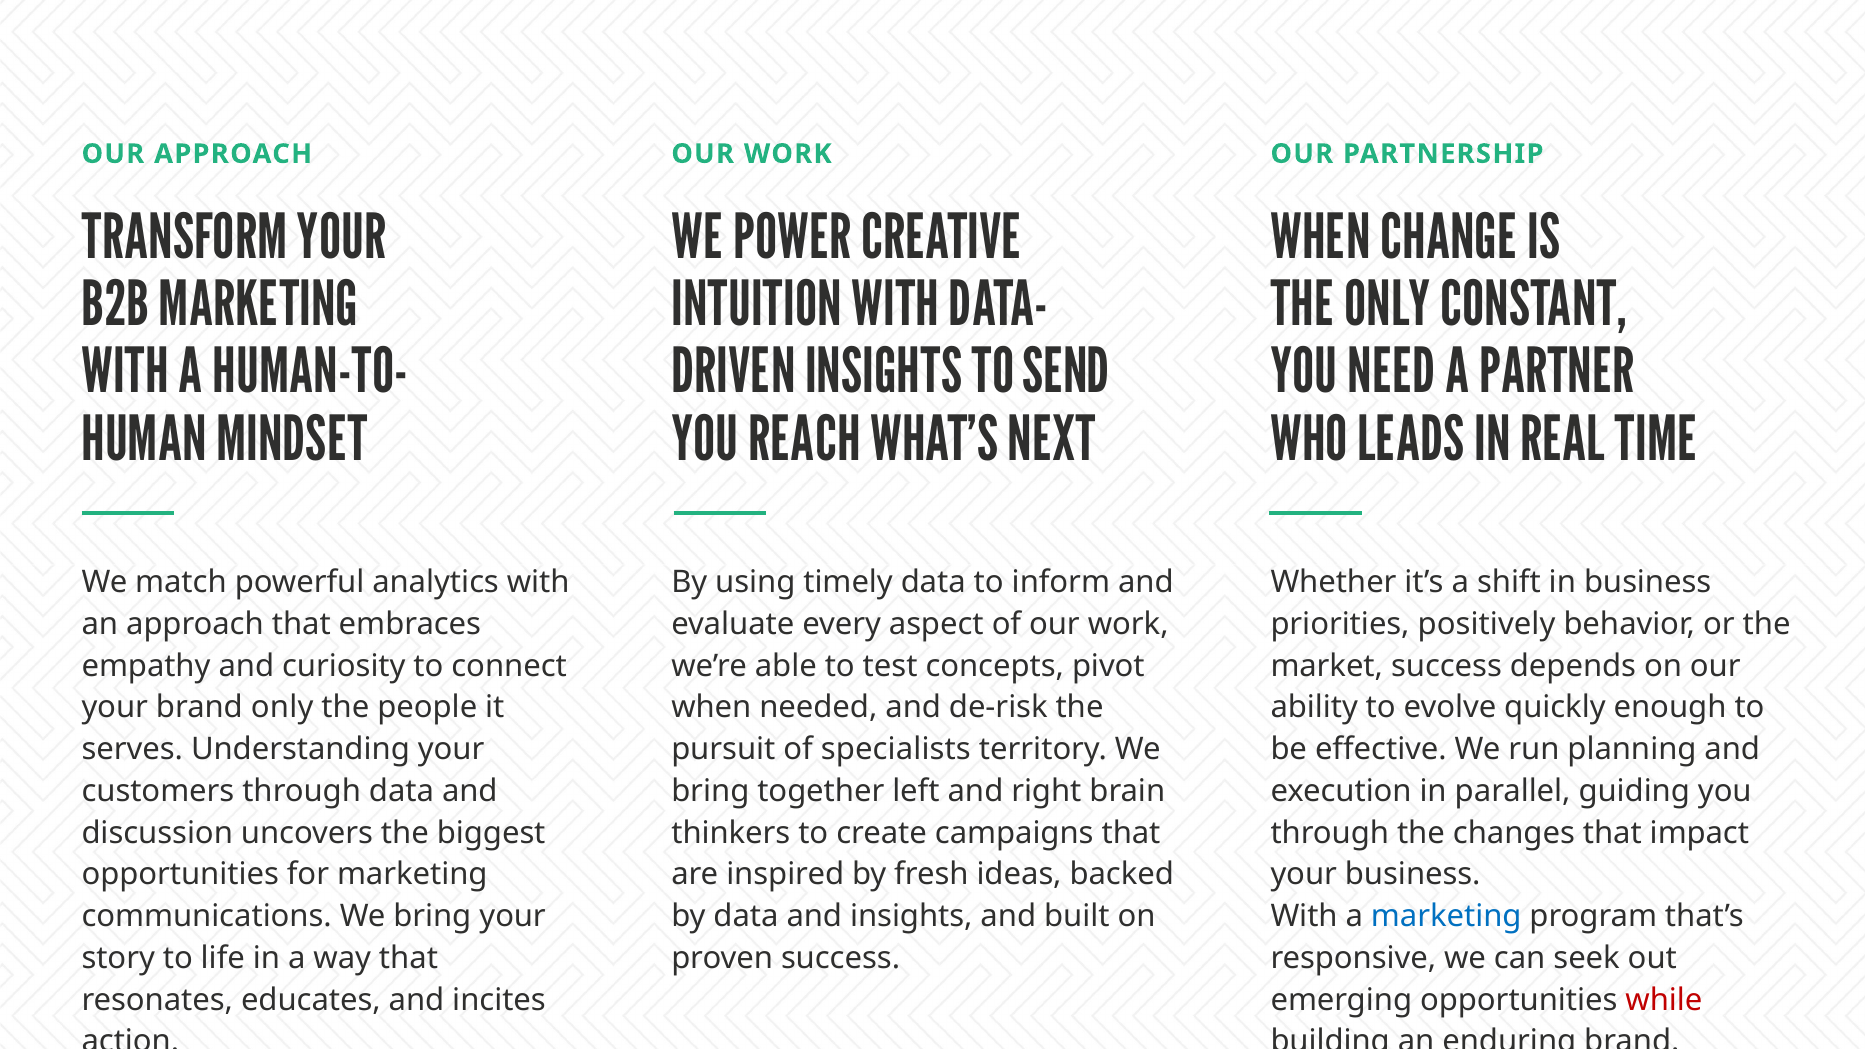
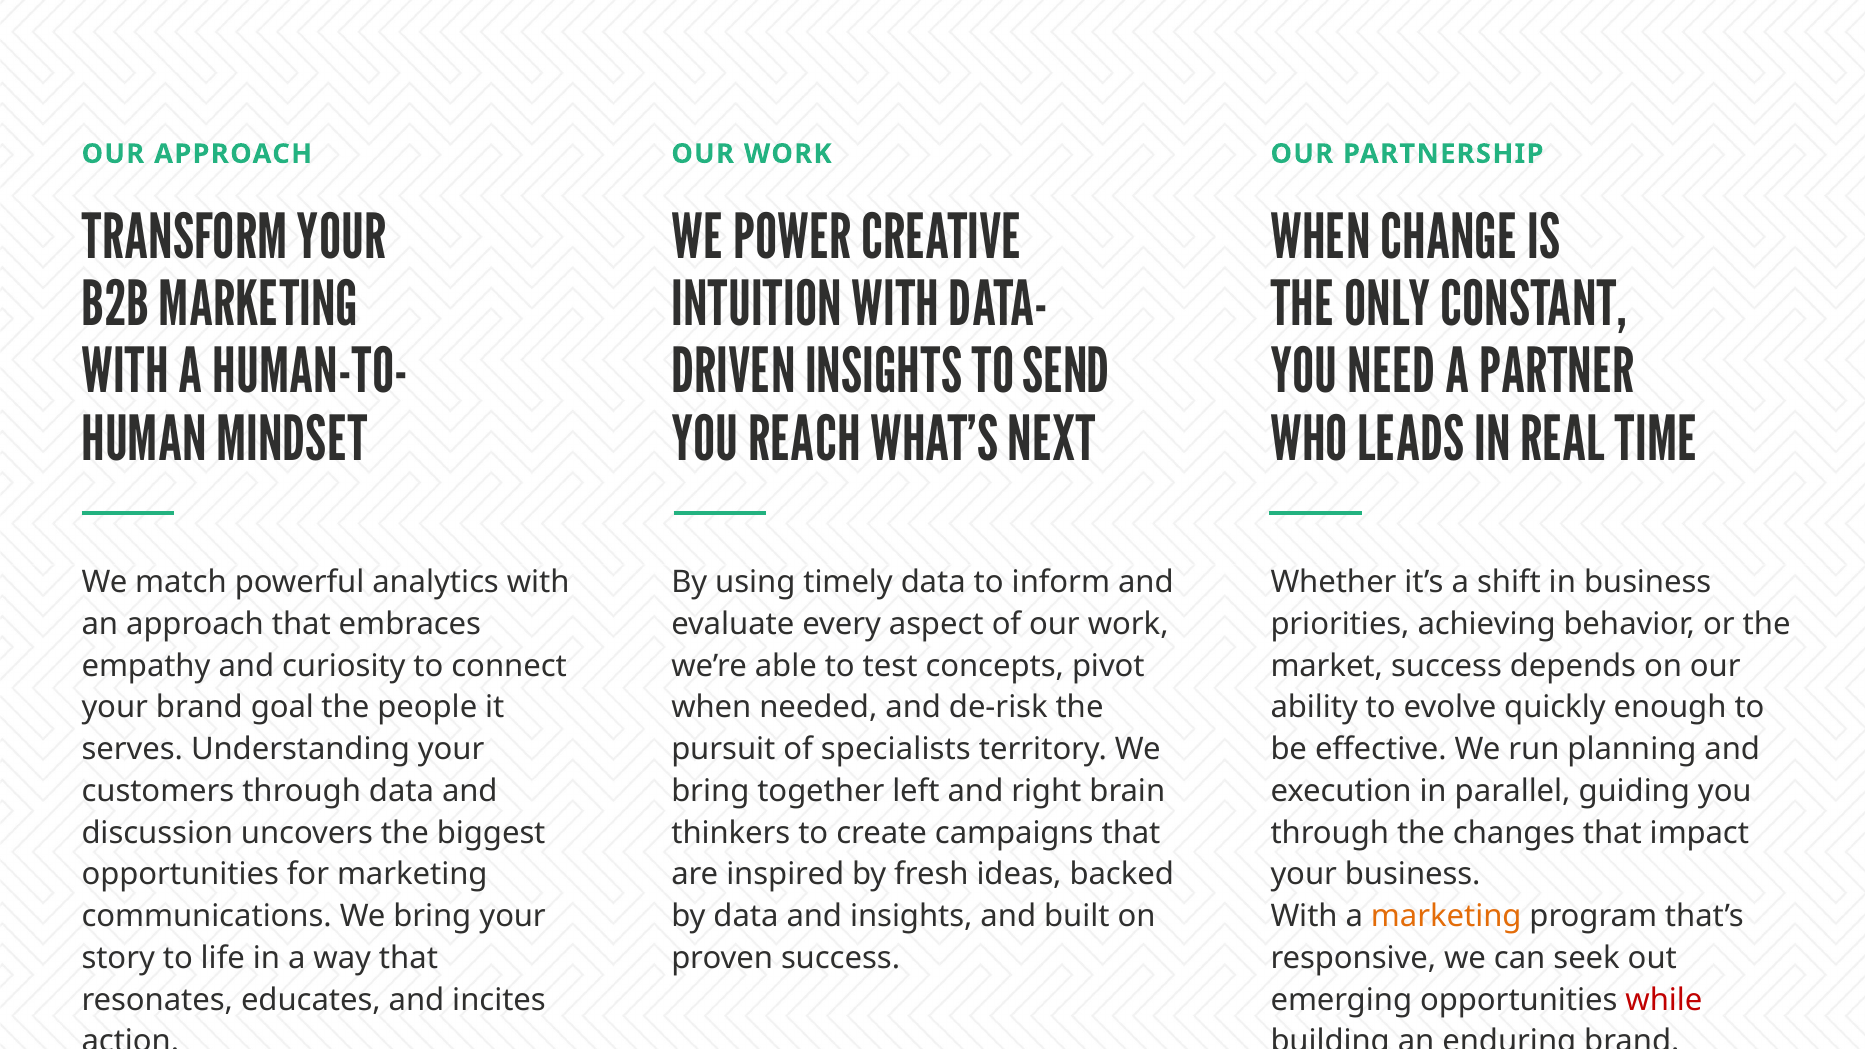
positively: positively -> achieving (1487, 624)
brand only: only -> goal (282, 708)
marketing colour: blue -> orange (1446, 916)
